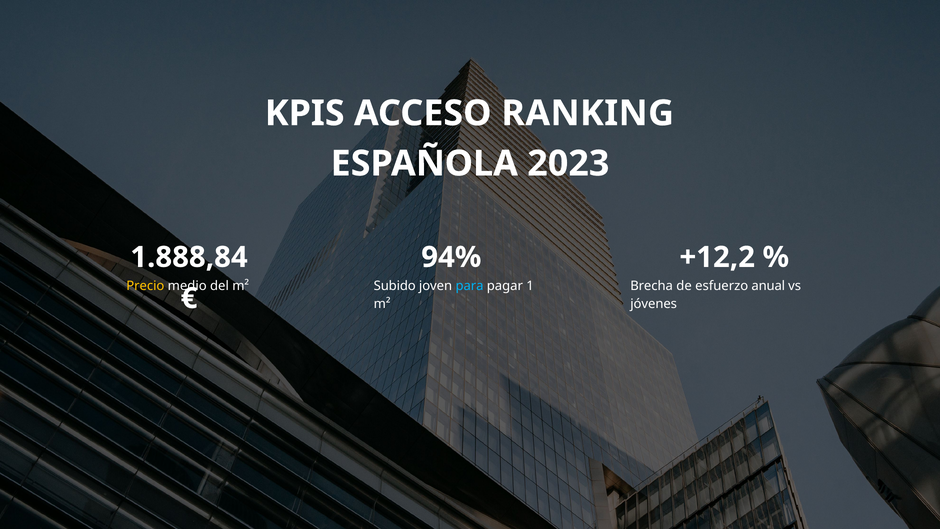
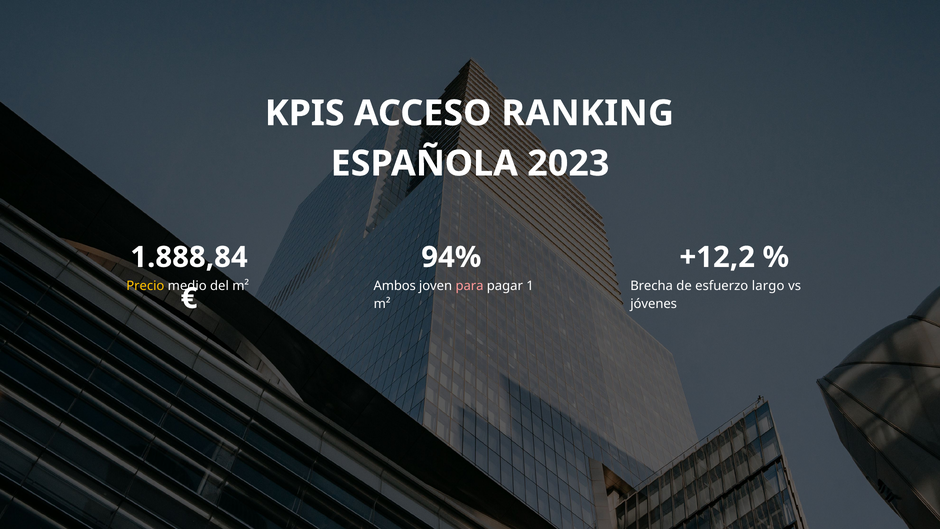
Subido: Subido -> Ambos (395, 286)
para colour: light blue -> pink (470, 286)
anual: anual -> largo (768, 286)
